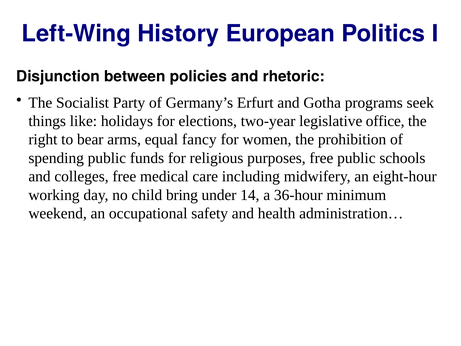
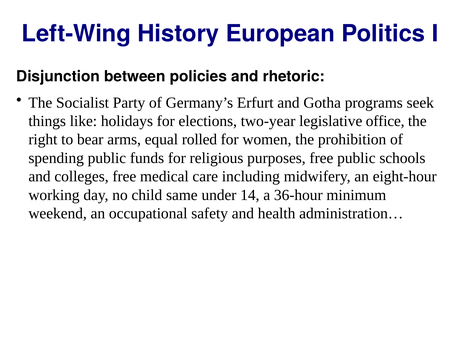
fancy: fancy -> rolled (199, 139)
bring: bring -> same (182, 195)
